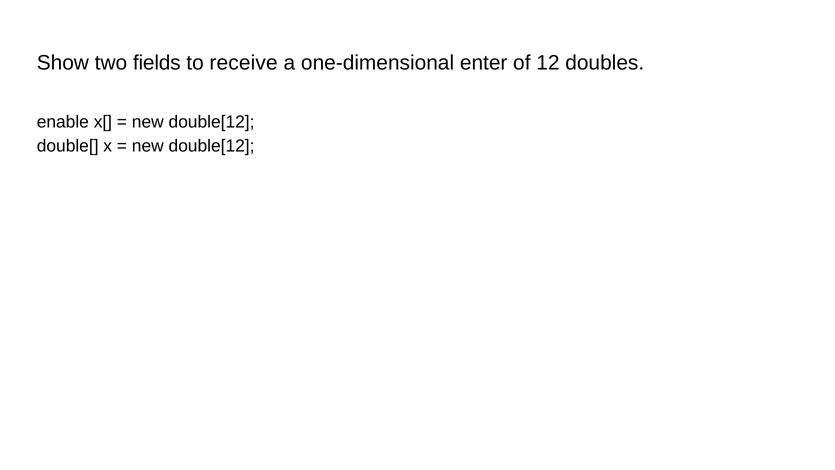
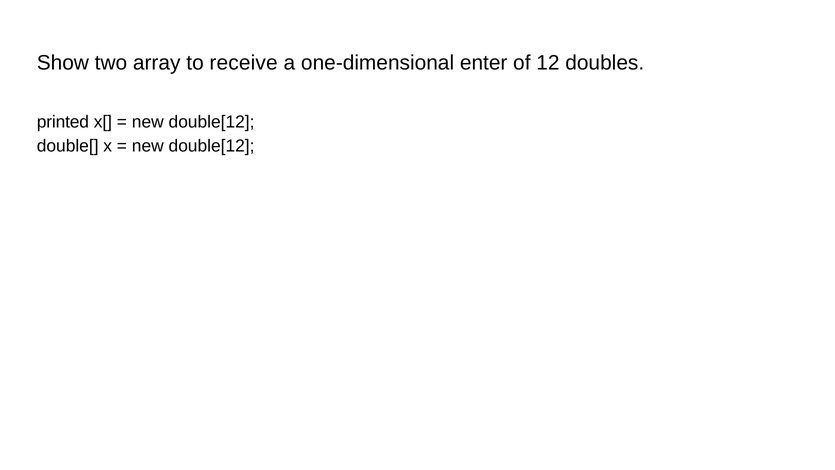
fields: fields -> array (157, 63)
enable: enable -> printed (63, 122)
